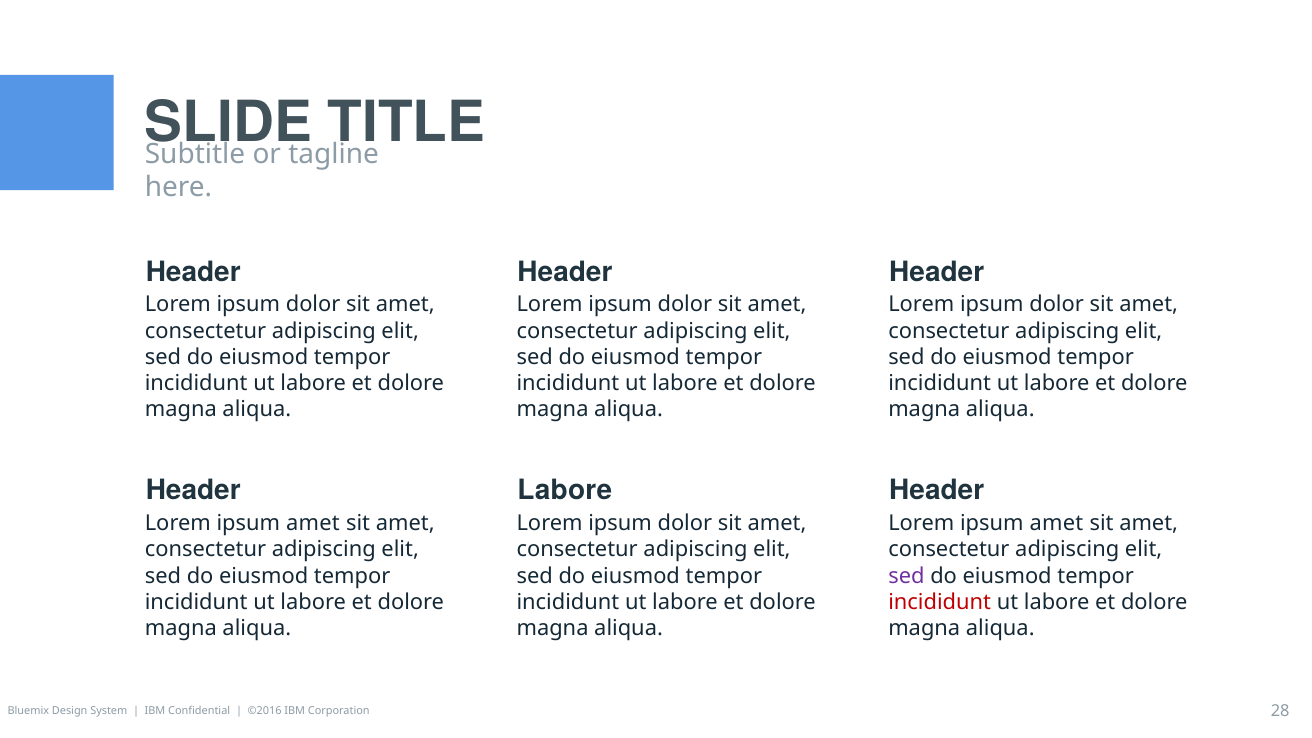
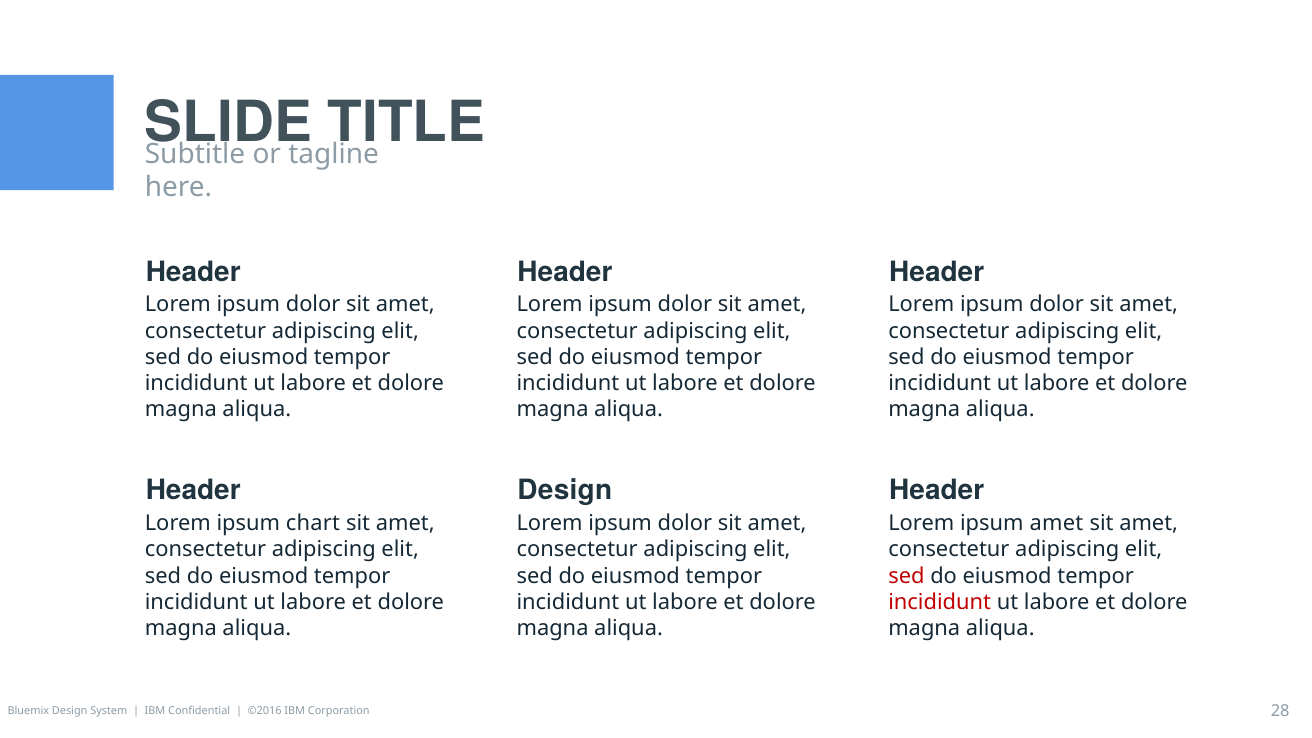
Labore: Labore -> Design (565, 491)
amet: amet -> chart (313, 523)
sed colour: purple -> red (906, 576)
